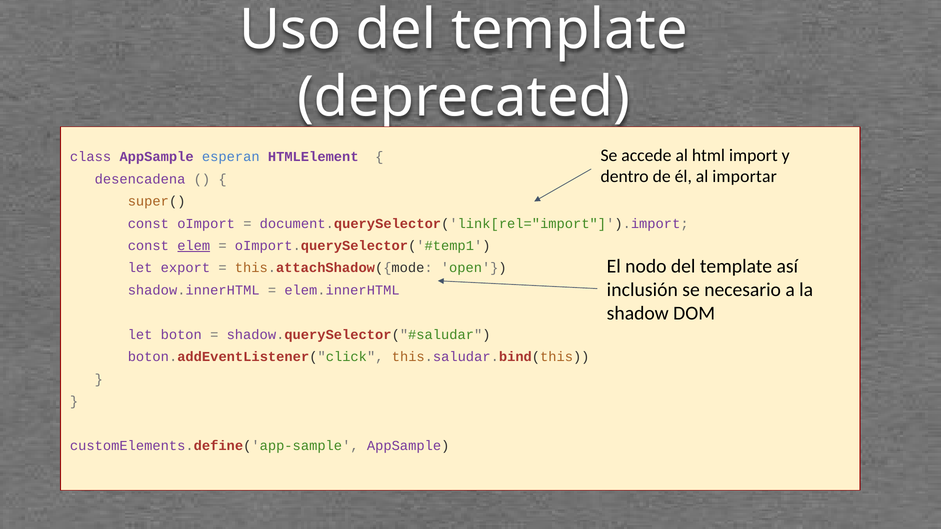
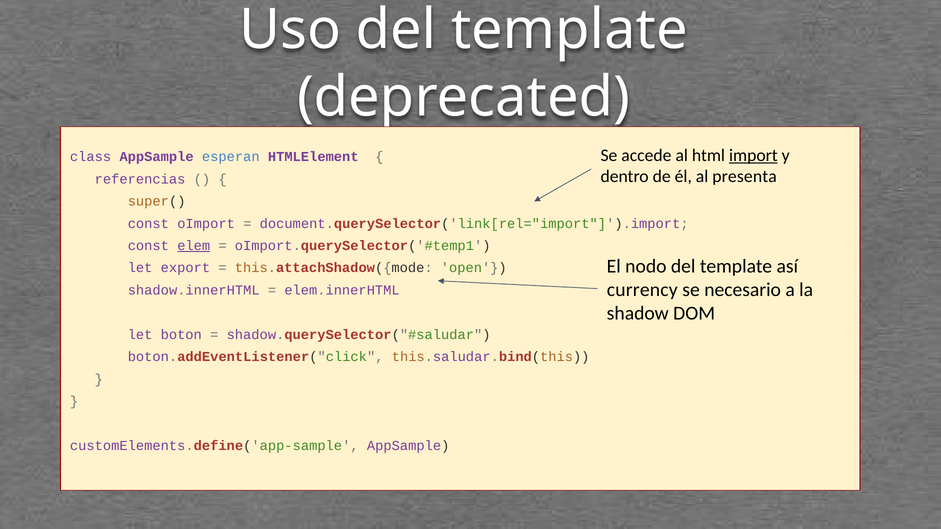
import underline: none -> present (753, 156)
importar: importar -> presenta (745, 177)
desencadena: desencadena -> referencias (140, 179)
inclusión: inclusión -> currency (642, 290)
